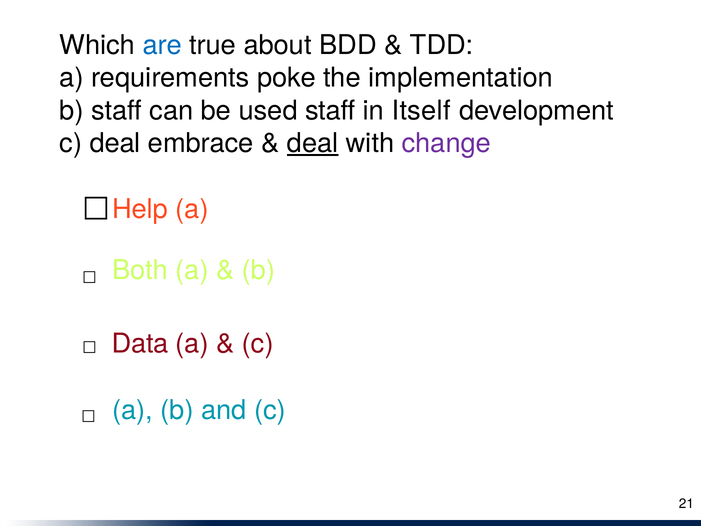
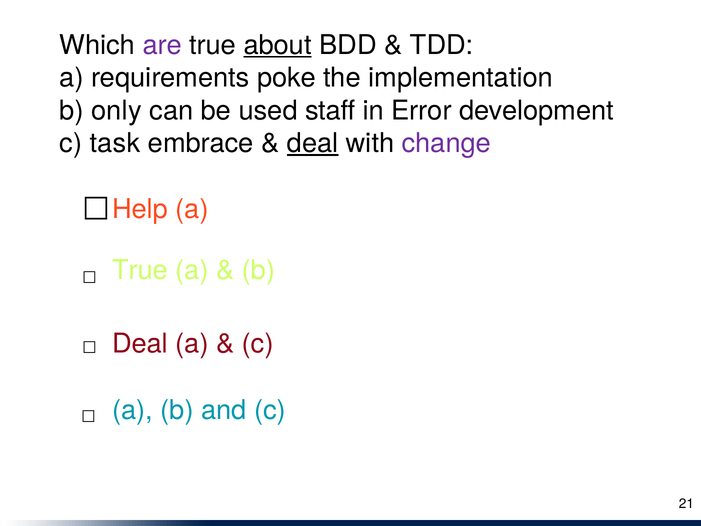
are colour: blue -> purple (162, 45)
about underline: none -> present (278, 45)
b staff: staff -> only (116, 111)
Itself: Itself -> Error (421, 111)
c deal: deal -> task (115, 143)
Both: Both -> True (140, 270)
Data: Data -> Deal (140, 344)
